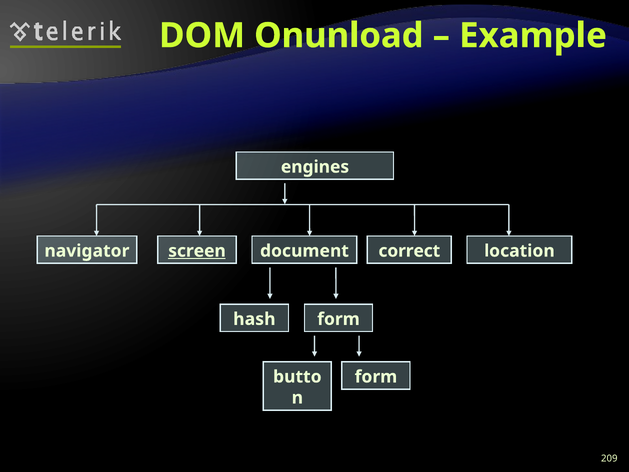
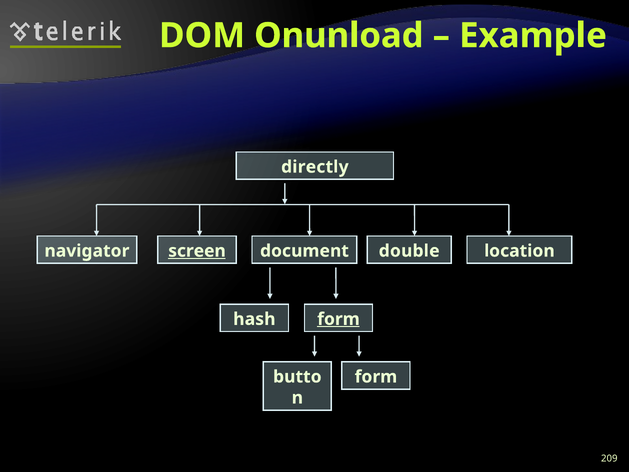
engines: engines -> directly (315, 167)
correct: correct -> double (409, 251)
form underline: none -> present (338, 319)
